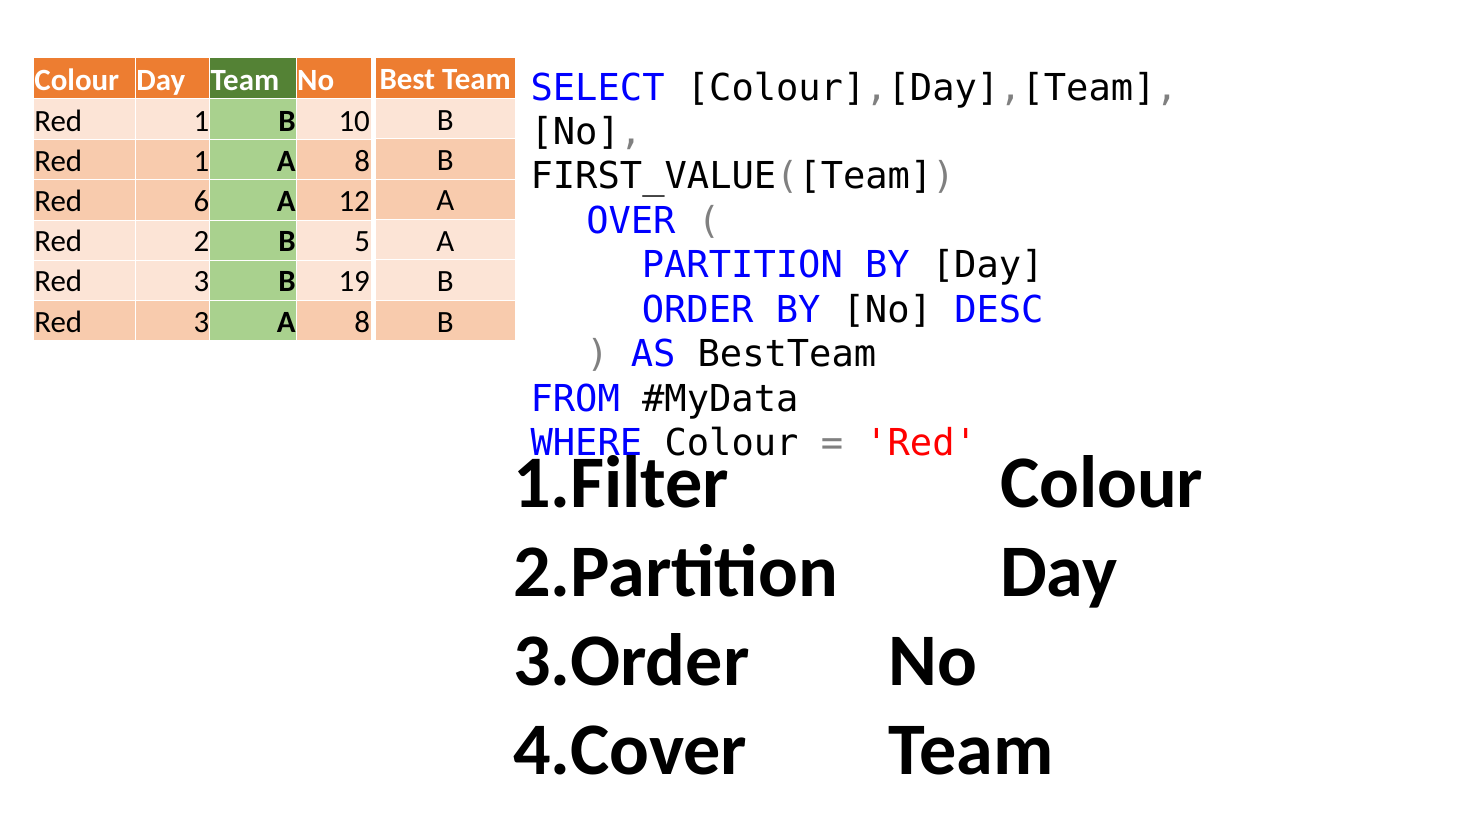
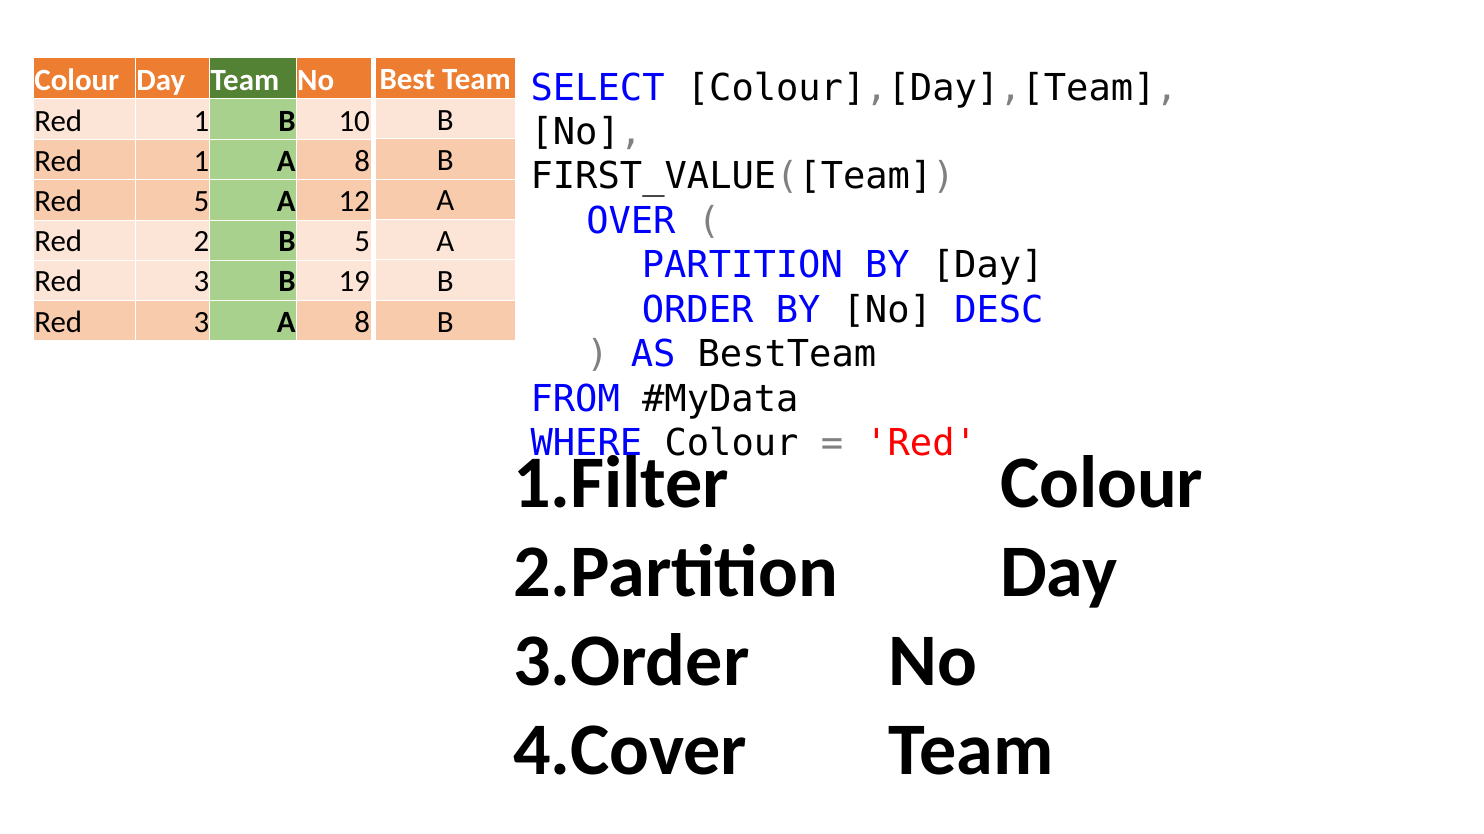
Red 6: 6 -> 5 (201, 202)
